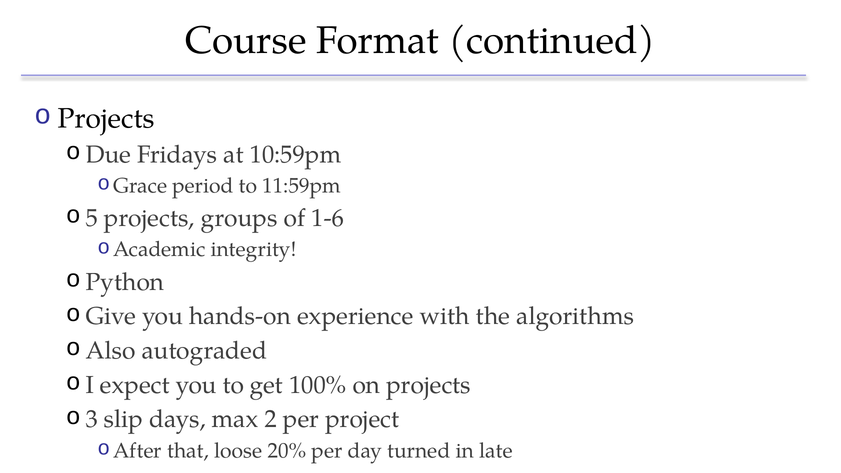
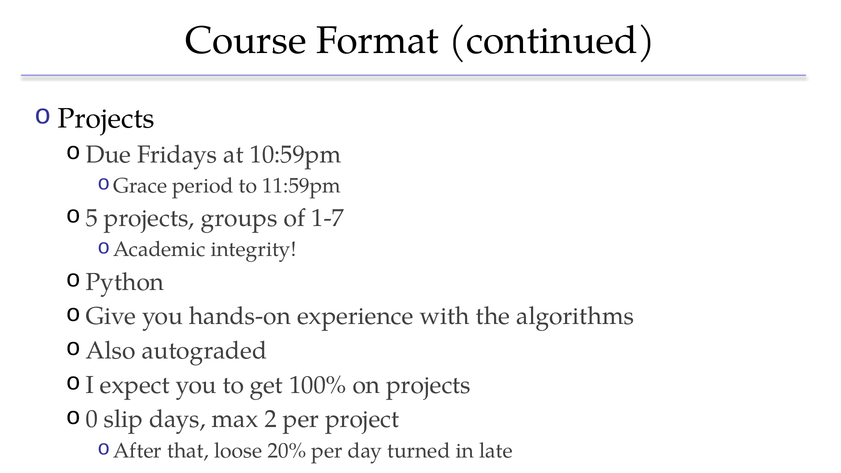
1-6: 1-6 -> 1-7 (328, 218)
3: 3 -> 0 (92, 419)
